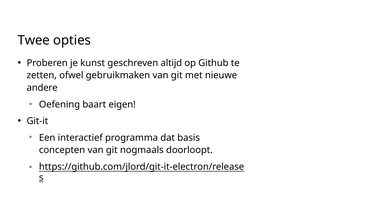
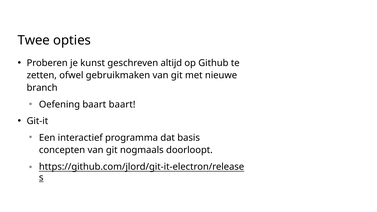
andere: andere -> branch (42, 88)
baart eigen: eigen -> baart (122, 104)
